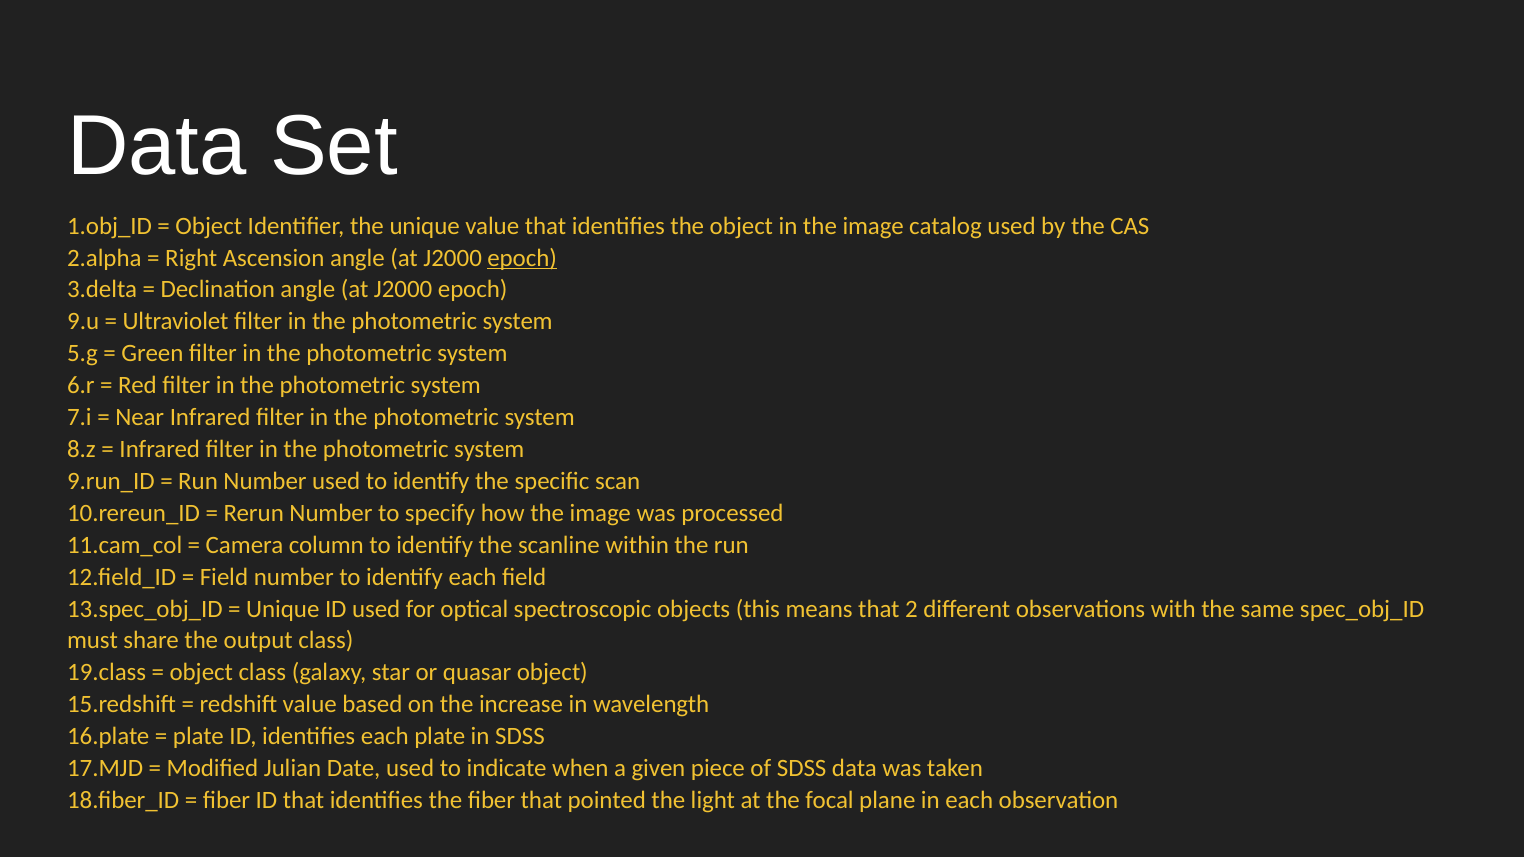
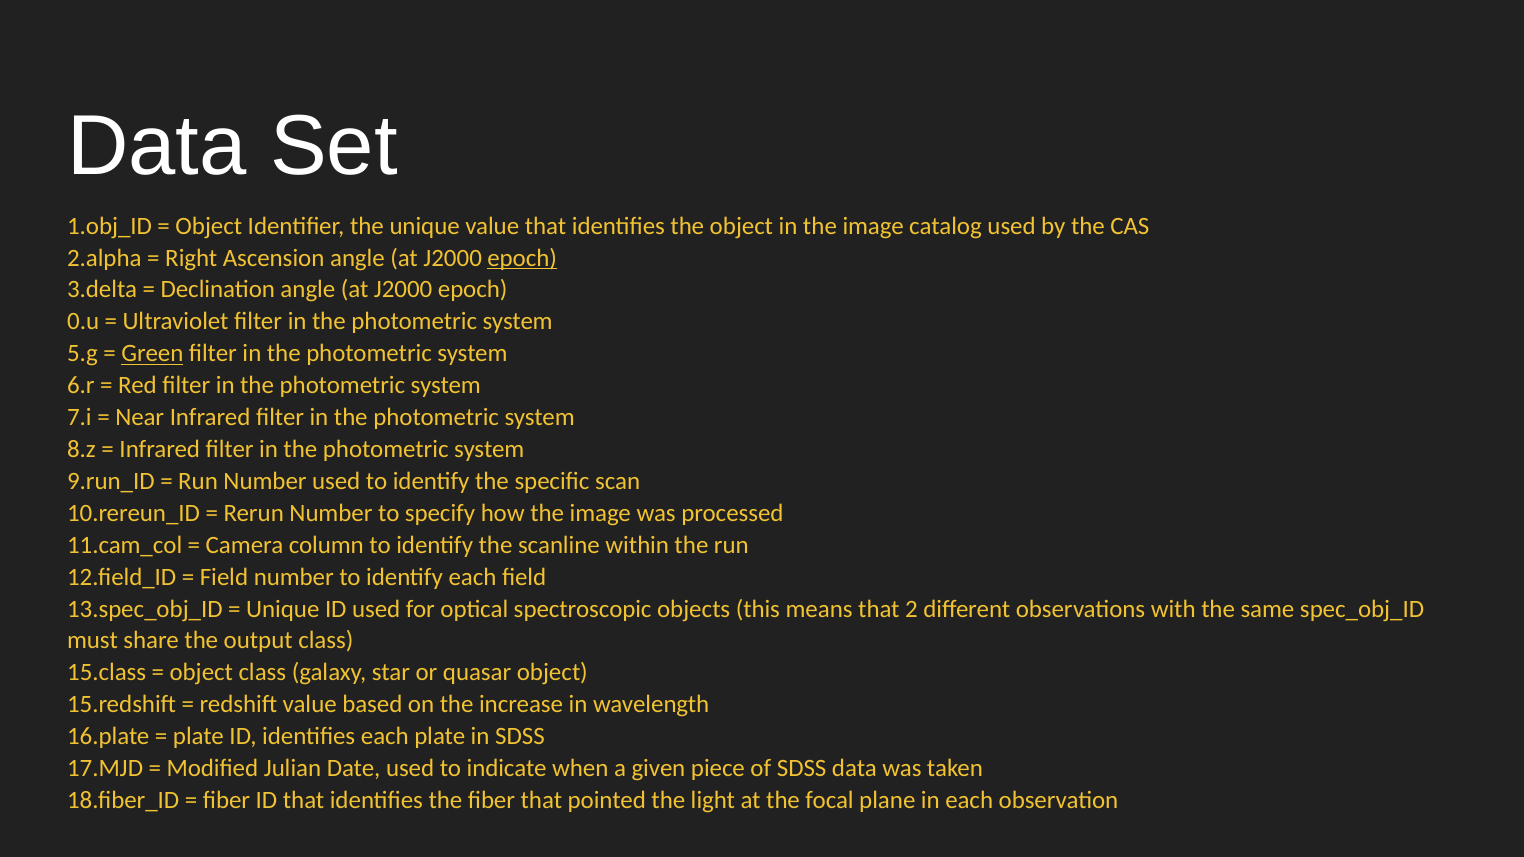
9.u: 9.u -> 0.u (83, 322)
Green underline: none -> present (152, 354)
19.class: 19.class -> 15.class (107, 673)
